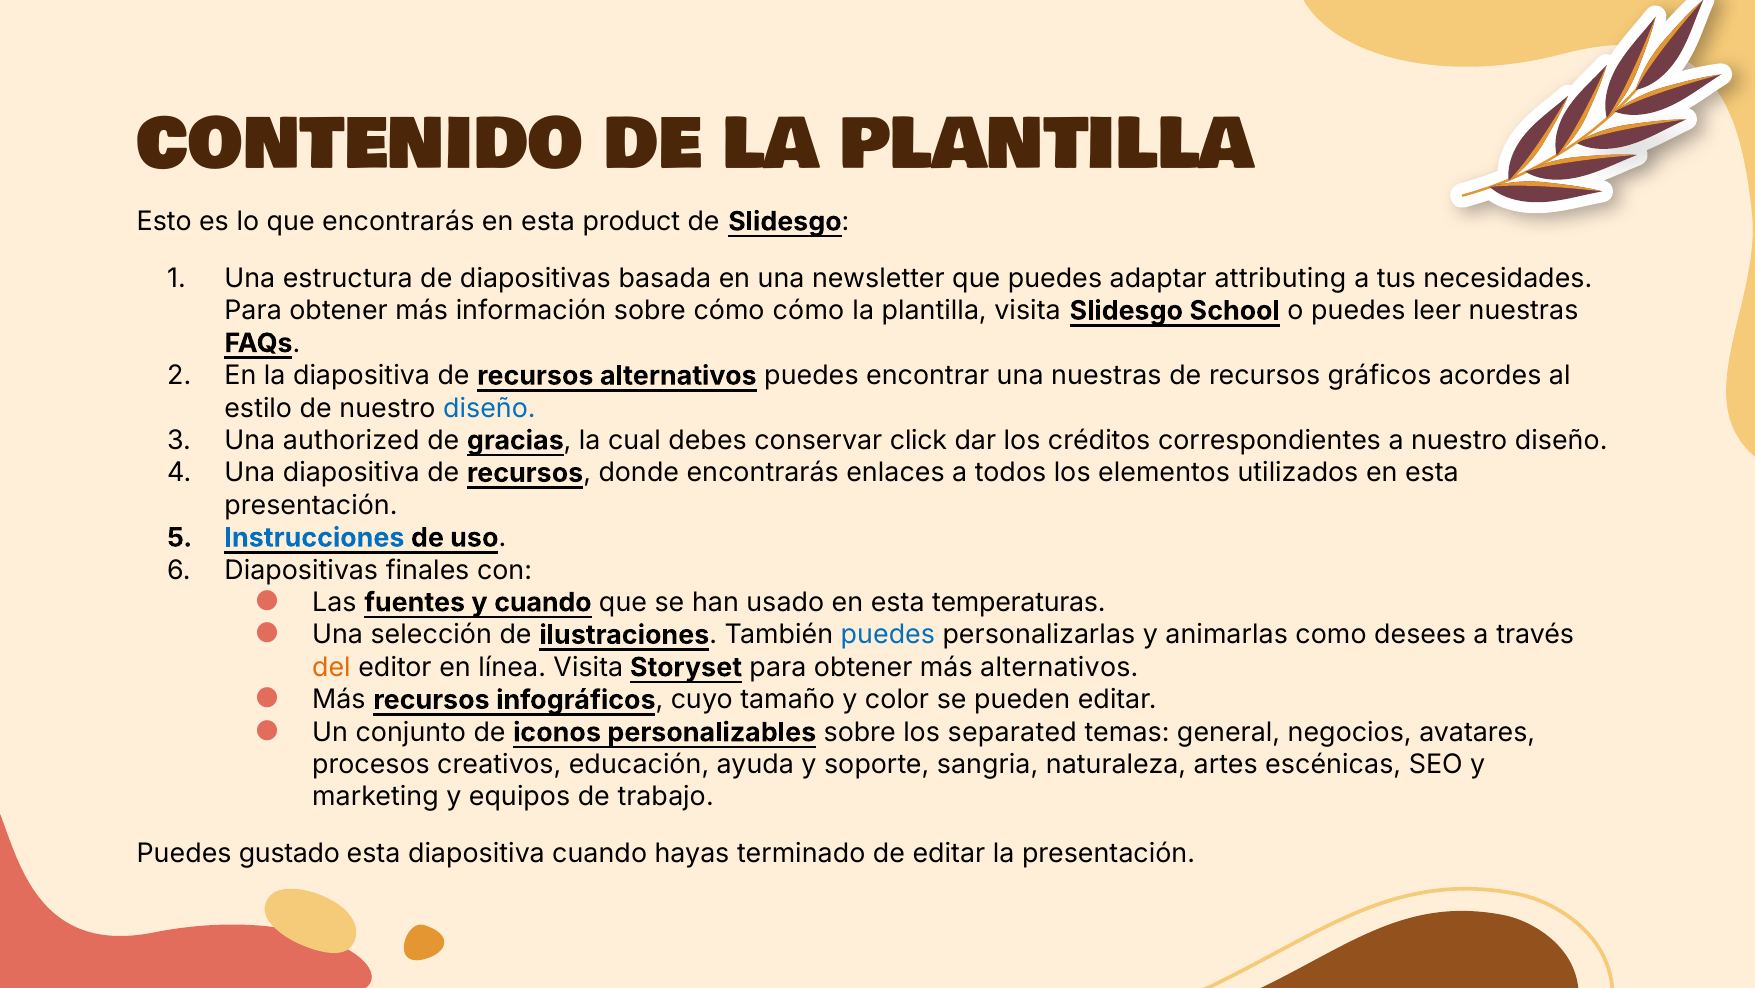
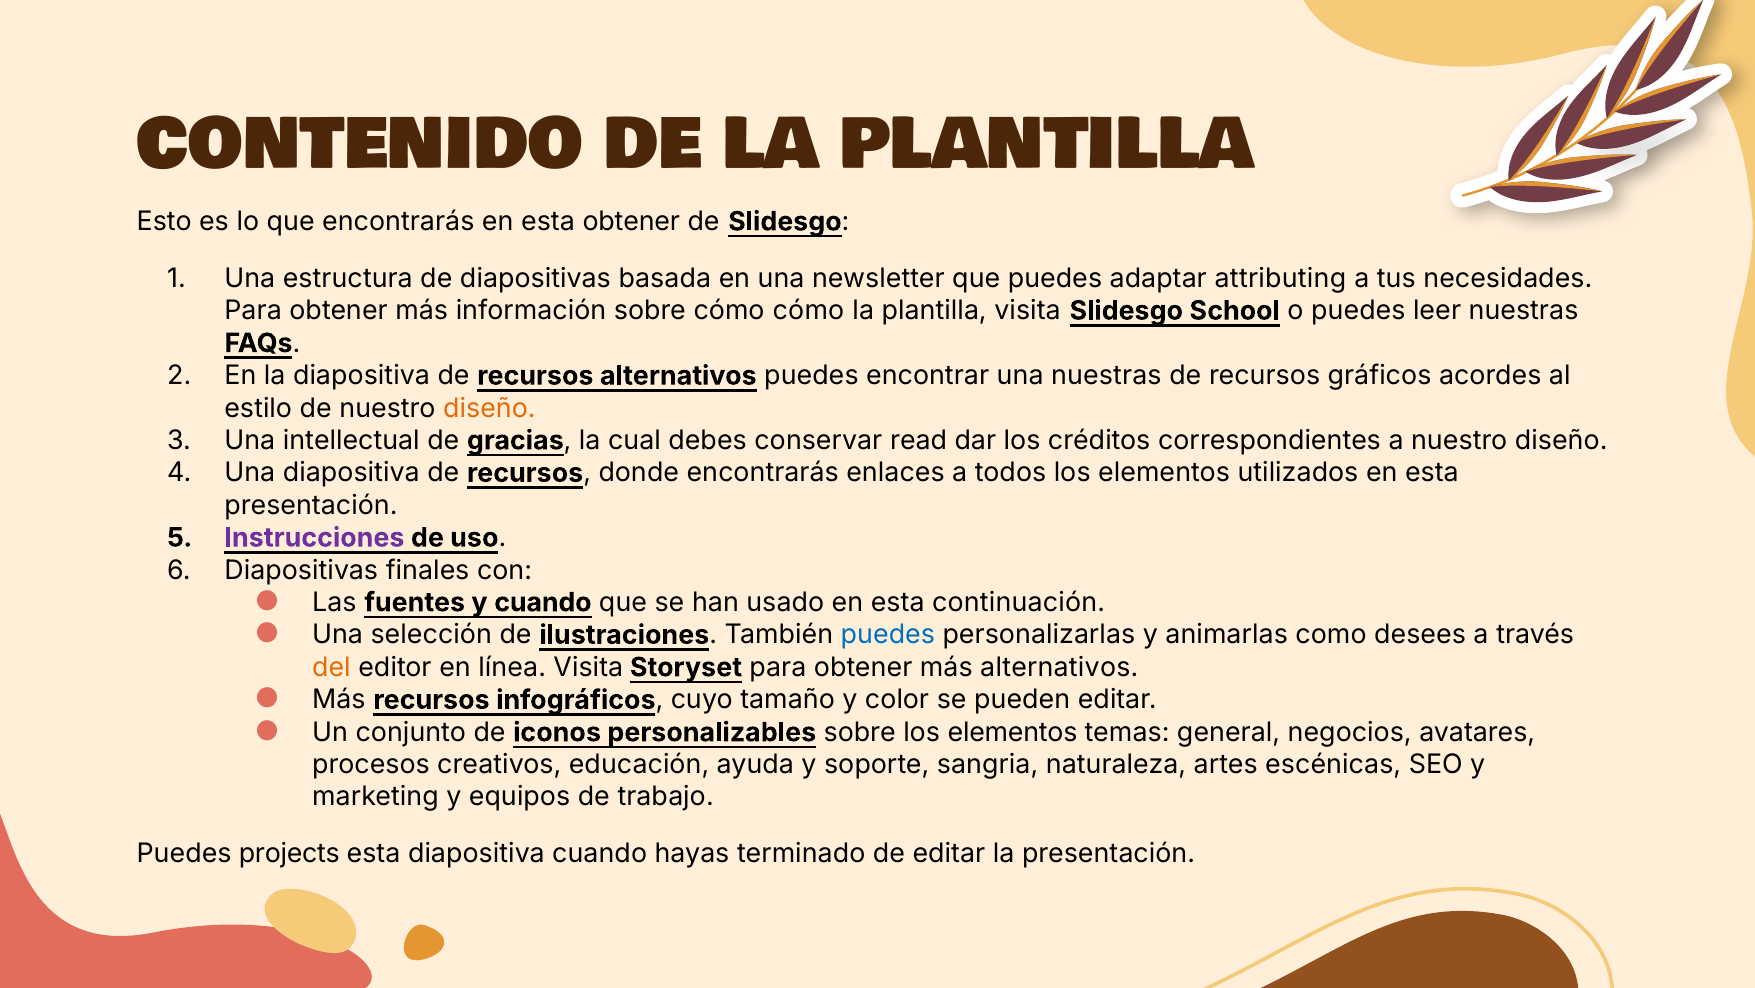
esta product: product -> obtener (631, 221)
diseño colour: blue -> orange (489, 408)
authorized: authorized -> intellectual (351, 440)
click: click -> read (918, 440)
Instrucciones colour: blue -> purple (314, 537)
temperaturas: temperaturas -> continuación (1019, 602)
sobre los separated: separated -> elementos (1012, 732)
gustado: gustado -> projects (289, 853)
